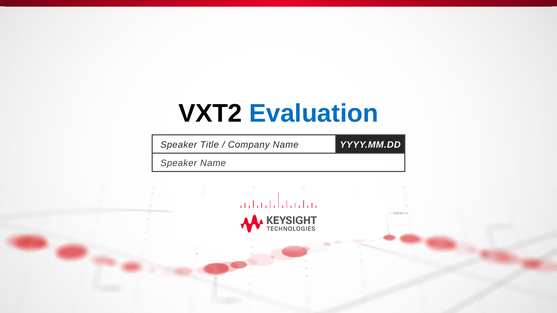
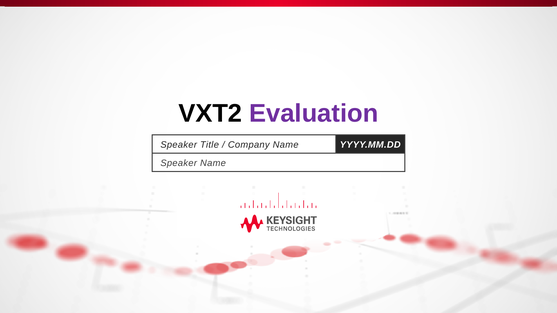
Evaluation colour: blue -> purple (314, 114)
